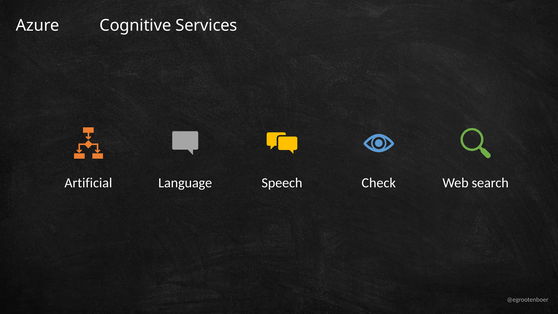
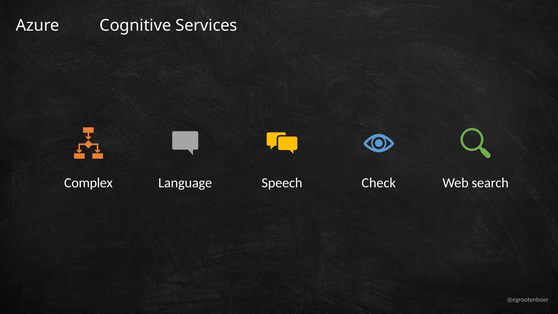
Artificial: Artificial -> Complex (88, 183)
